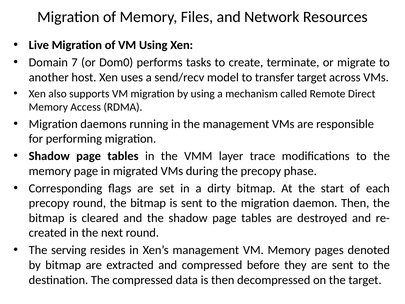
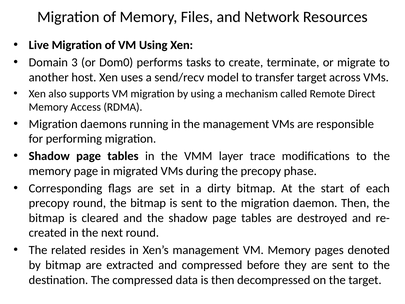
7: 7 -> 3 (75, 62)
serving: serving -> related (69, 250)
